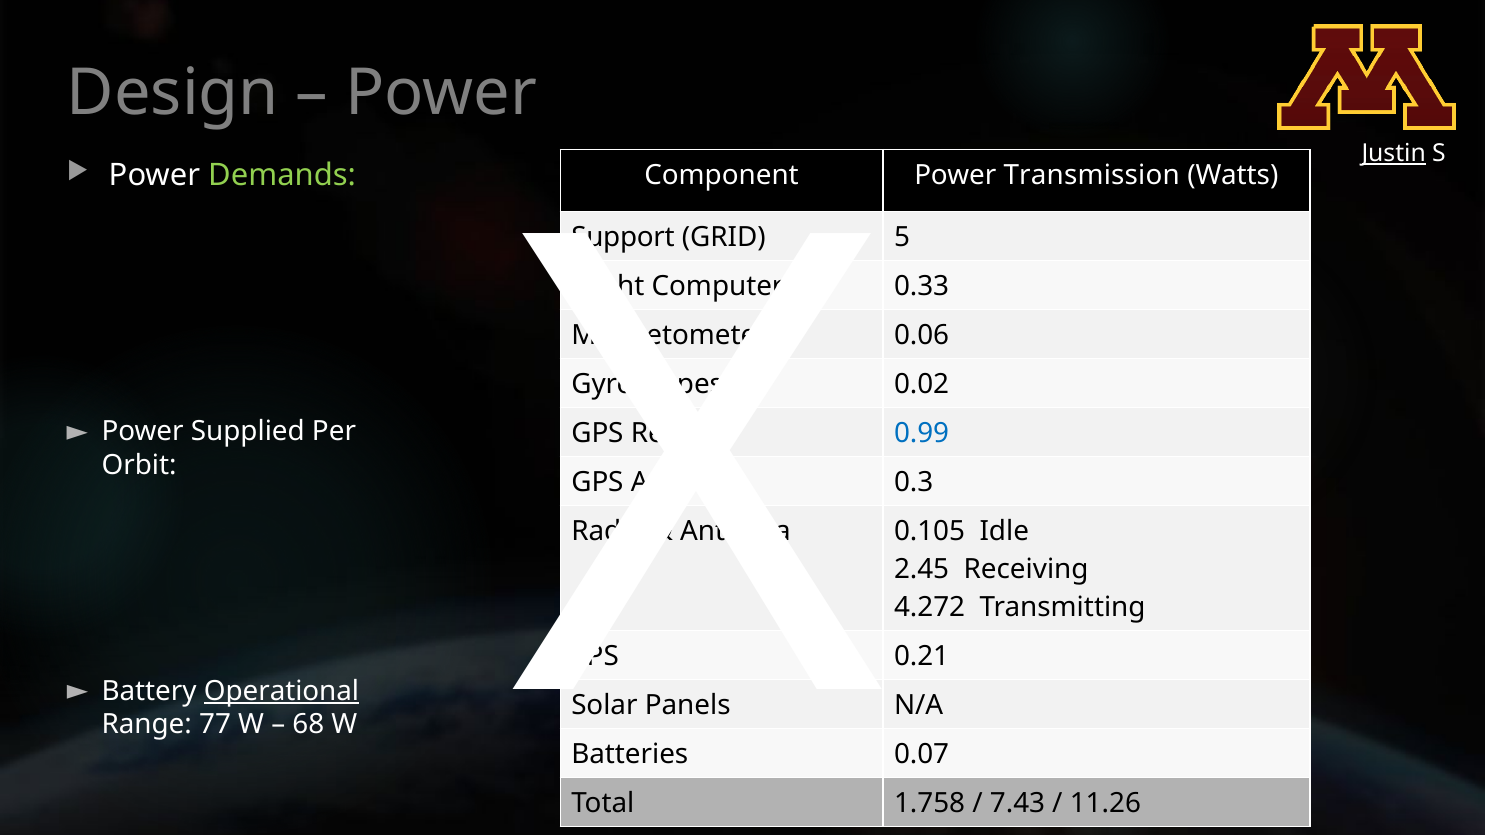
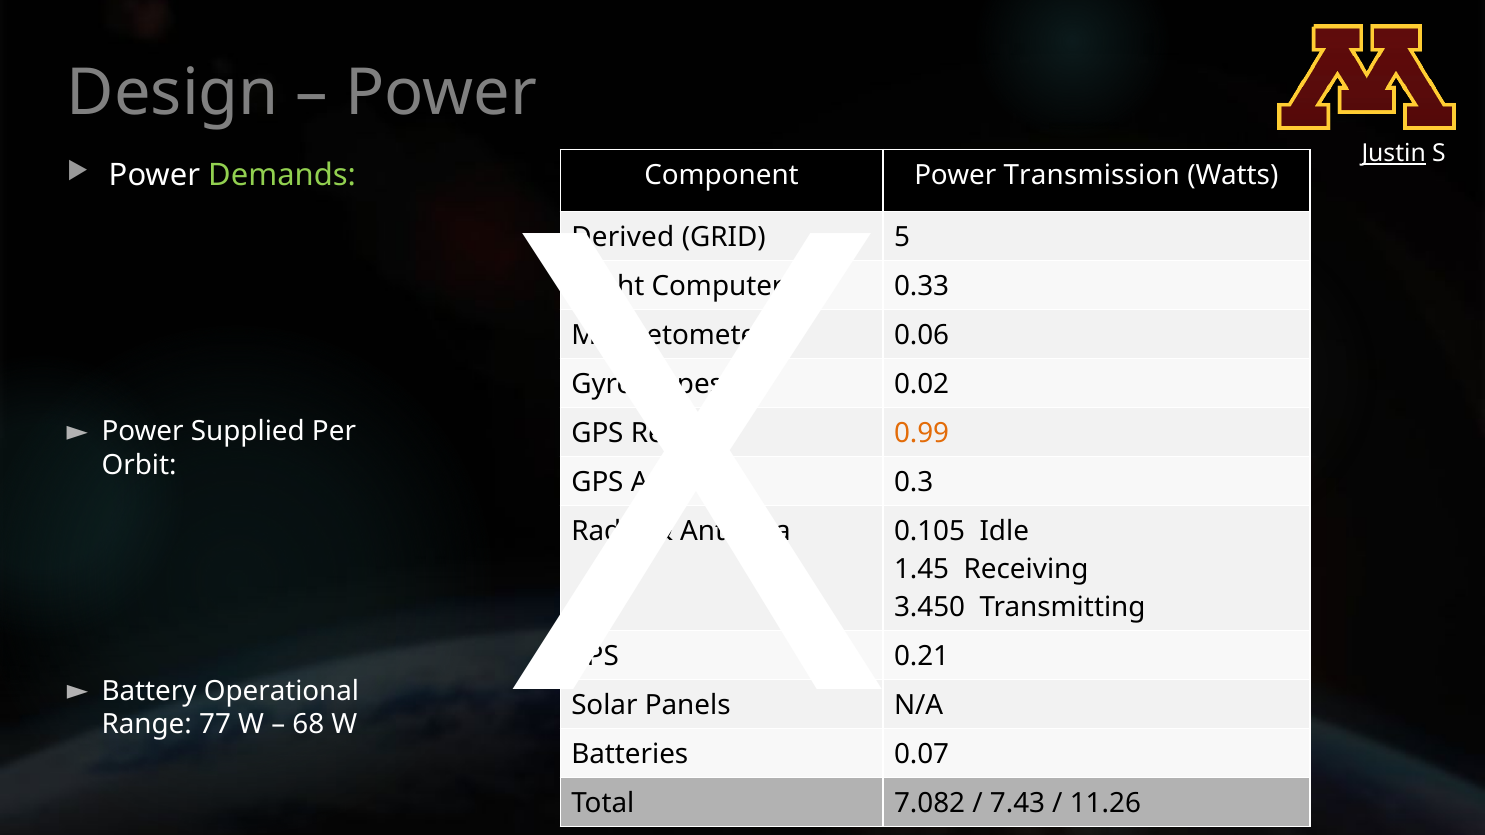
Support: Support -> Derived (623, 238)
0.99 colour: blue -> orange (922, 434)
2.45: 2.45 -> 1.45 (922, 570)
4.272: 4.272 -> 3.450 (930, 608)
Operational underline: present -> none (282, 691)
1.758: 1.758 -> 7.082 (930, 804)
